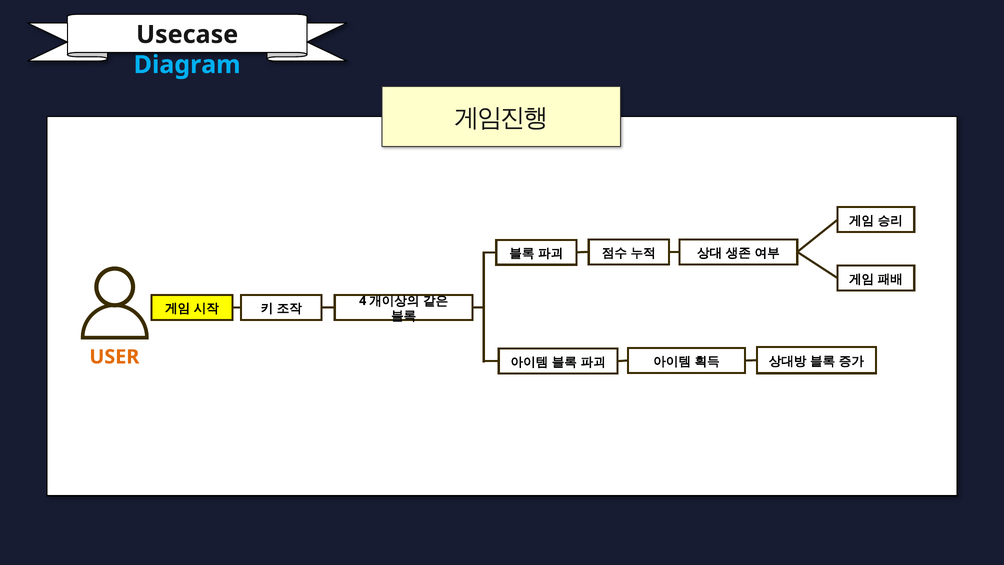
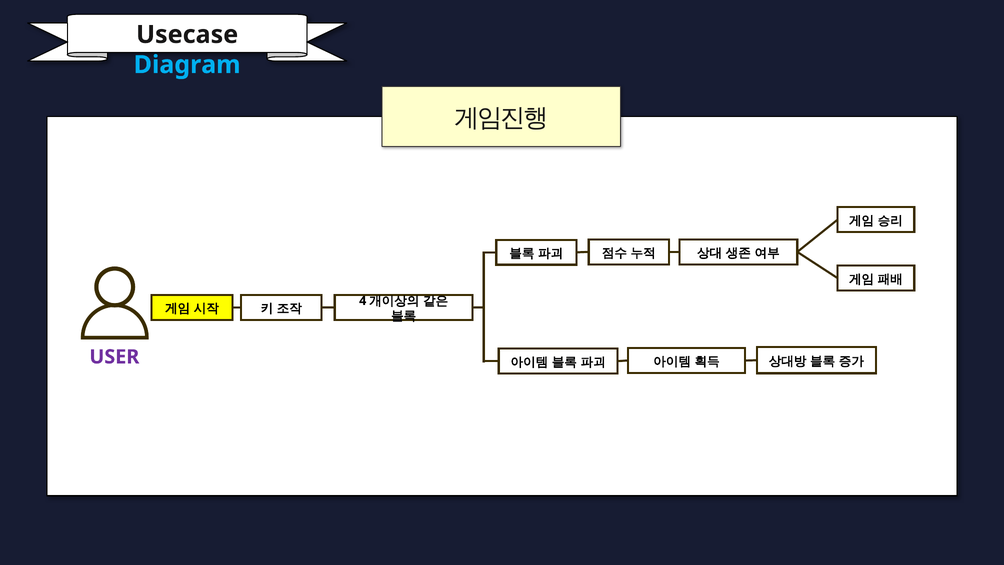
USER colour: orange -> purple (114, 357)
